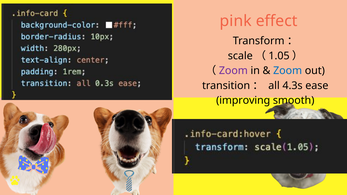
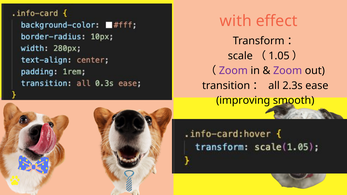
pink: pink -> with (236, 21)
Zoom colour: blue -> purple (288, 71)
4.3s: 4.3s -> 2.3s (293, 86)
